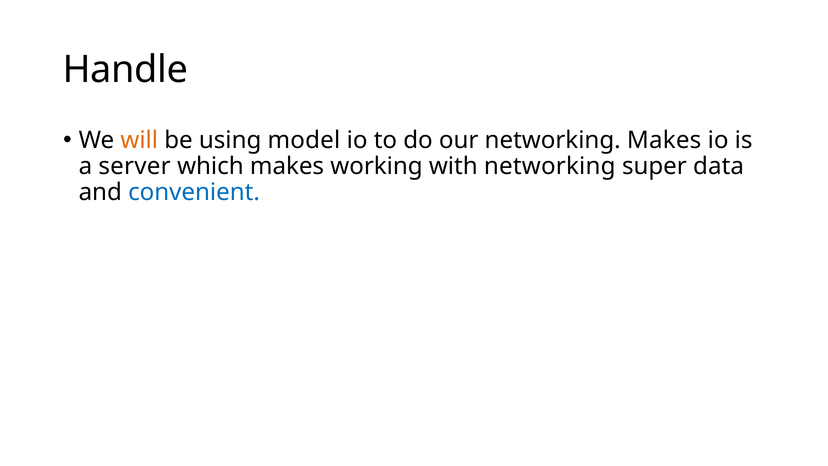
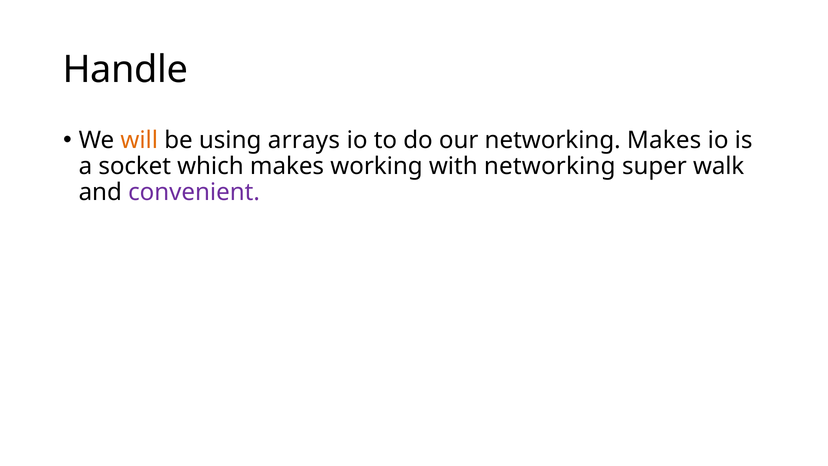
model: model -> arrays (304, 140)
server: server -> socket (135, 166)
data: data -> walk (719, 166)
convenient colour: blue -> purple (194, 192)
